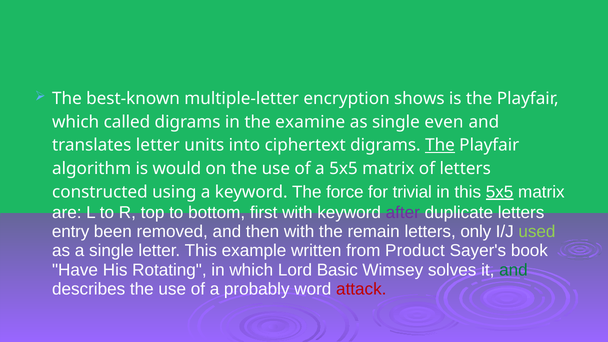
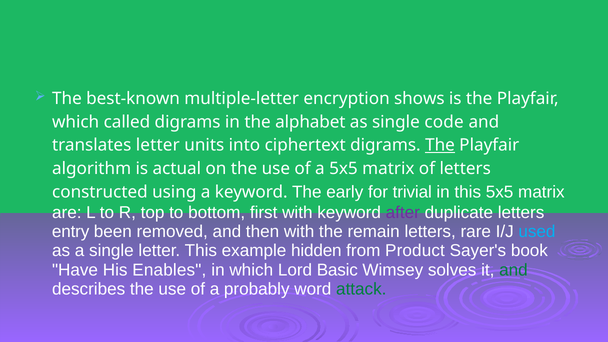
examine: examine -> alphabet (310, 122)
even: even -> code (444, 122)
would: would -> actual (177, 169)
force: force -> early (345, 192)
5x5 underline: present -> none (500, 192)
only: only -> rare (476, 232)
used colour: light green -> light blue (537, 232)
written: written -> hidden (316, 251)
Rotating: Rotating -> Enables (169, 270)
attack colour: red -> green (361, 289)
